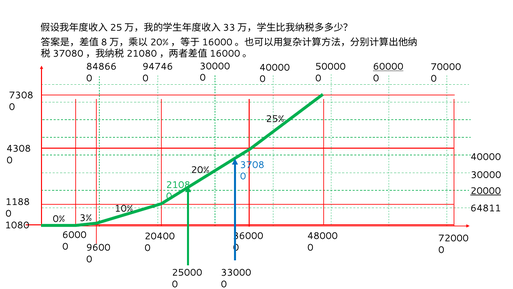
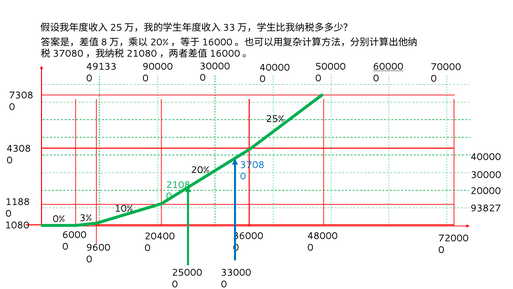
84866: 84866 -> 49133 (101, 67)
94746: 94746 -> 90000 (158, 67)
20000 underline: present -> none (486, 191)
64811: 64811 -> 93827 (486, 208)
